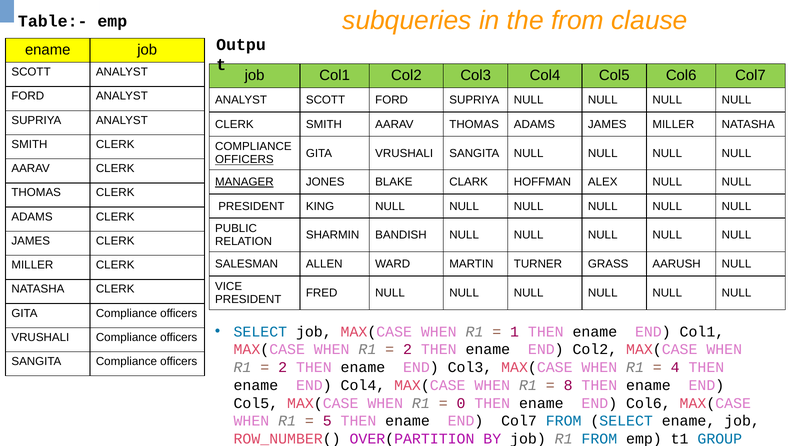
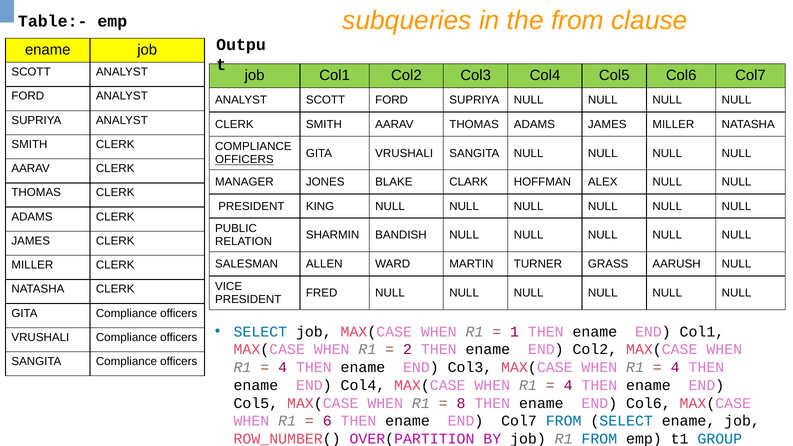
MANAGER underline: present -> none (244, 182)
2: 2 -> 4 (283, 367)
8: 8 -> 4 (568, 385)
0: 0 -> 8 (461, 403)
5: 5 -> 6 (327, 421)
